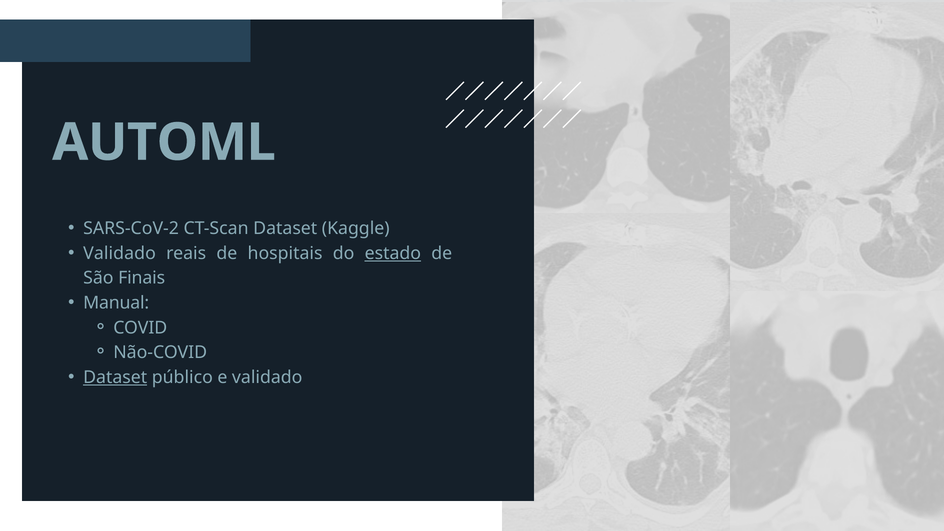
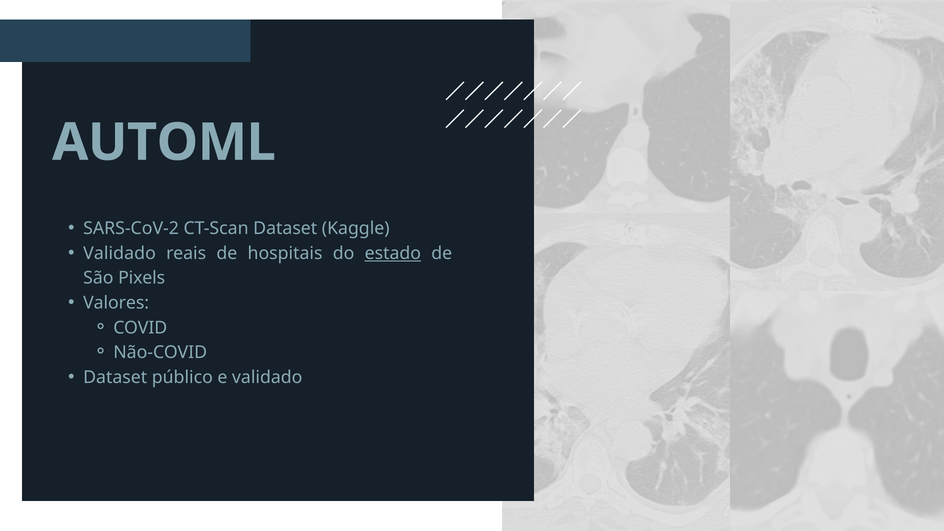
Finais: Finais -> Pixels (142, 278)
Manual: Manual -> Valores (116, 303)
Dataset underline: present -> none (115, 377)
